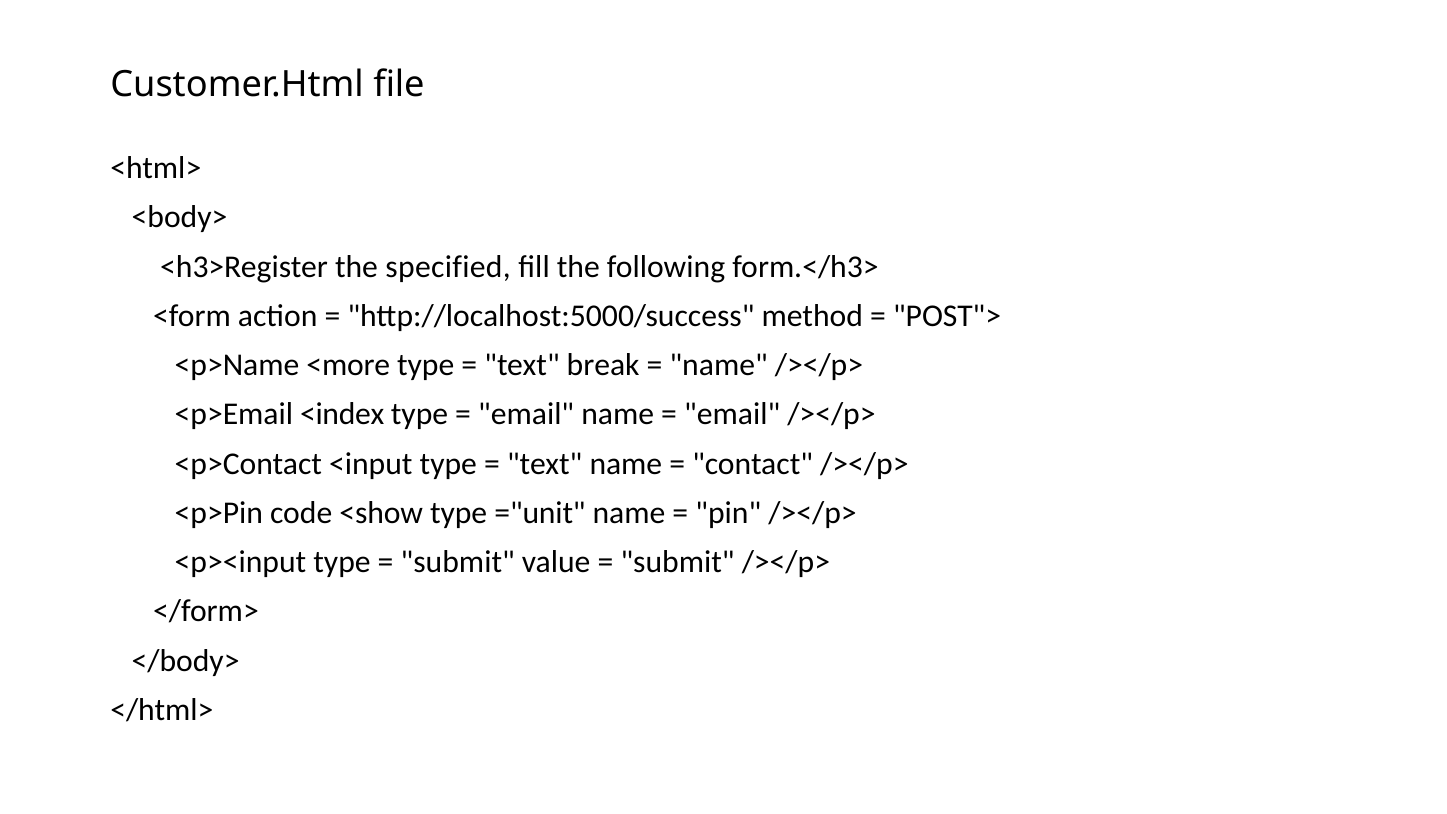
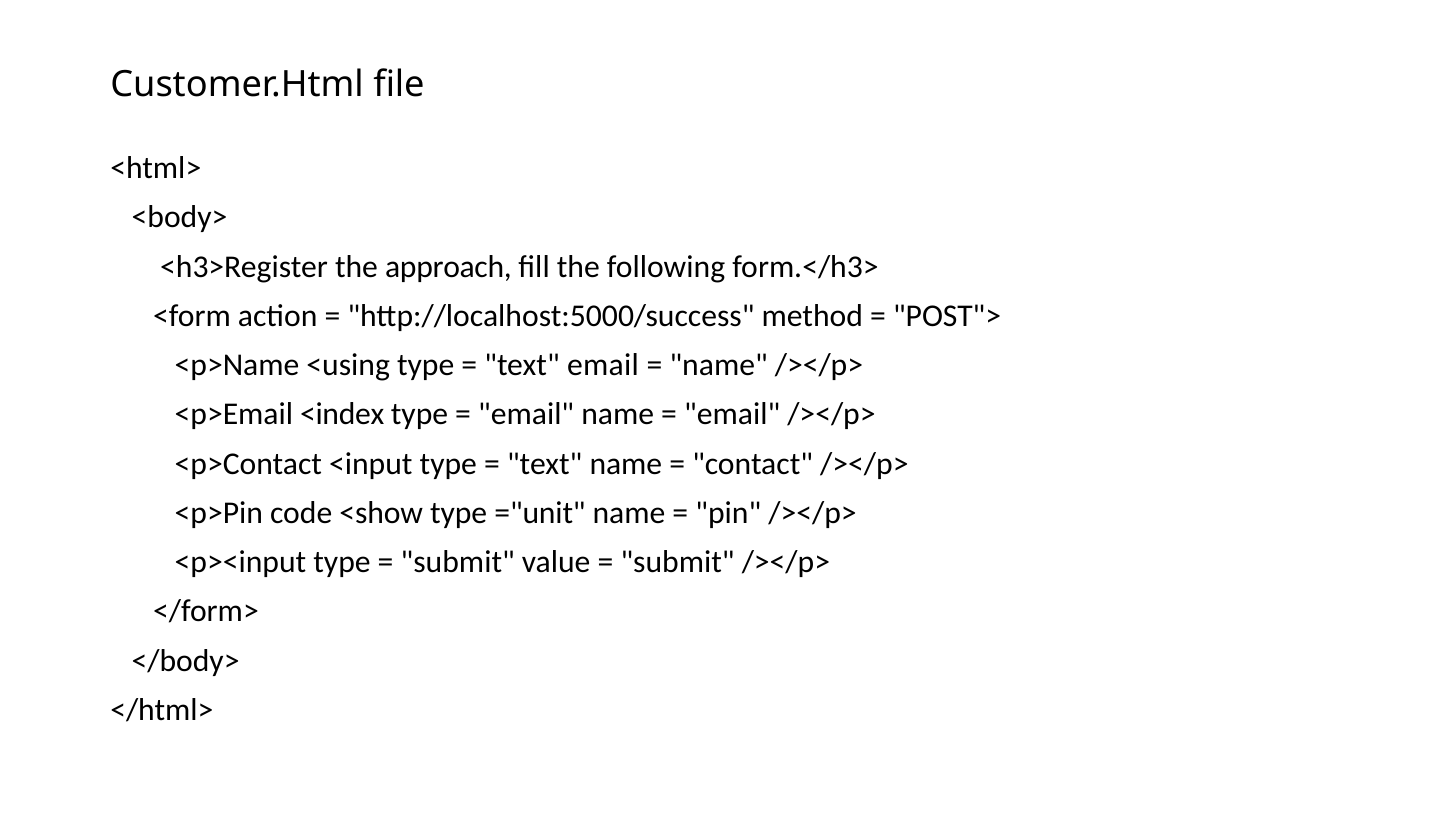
specified: specified -> approach (448, 267)
<more: <more -> <using (348, 365)
text break: break -> email (603, 365)
